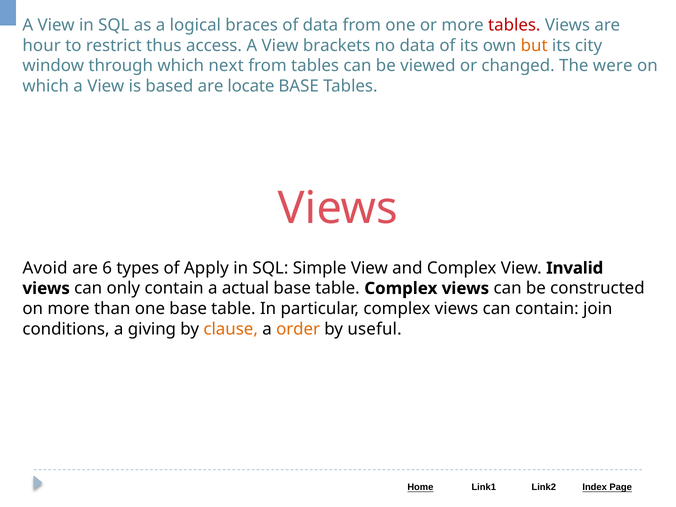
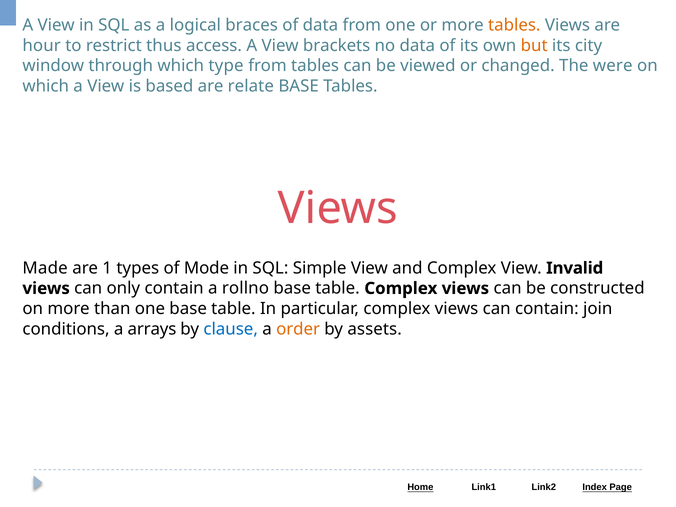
tables colour: red -> orange (514, 25)
next: next -> type (226, 66)
locate: locate -> relate (251, 86)
Avoid: Avoid -> Made (45, 268)
6: 6 -> 1 (107, 268)
Apply: Apply -> Mode (206, 268)
actual: actual -> rollno (245, 288)
giving: giving -> arrays (152, 329)
clause colour: orange -> blue (231, 329)
useful: useful -> assets (375, 329)
